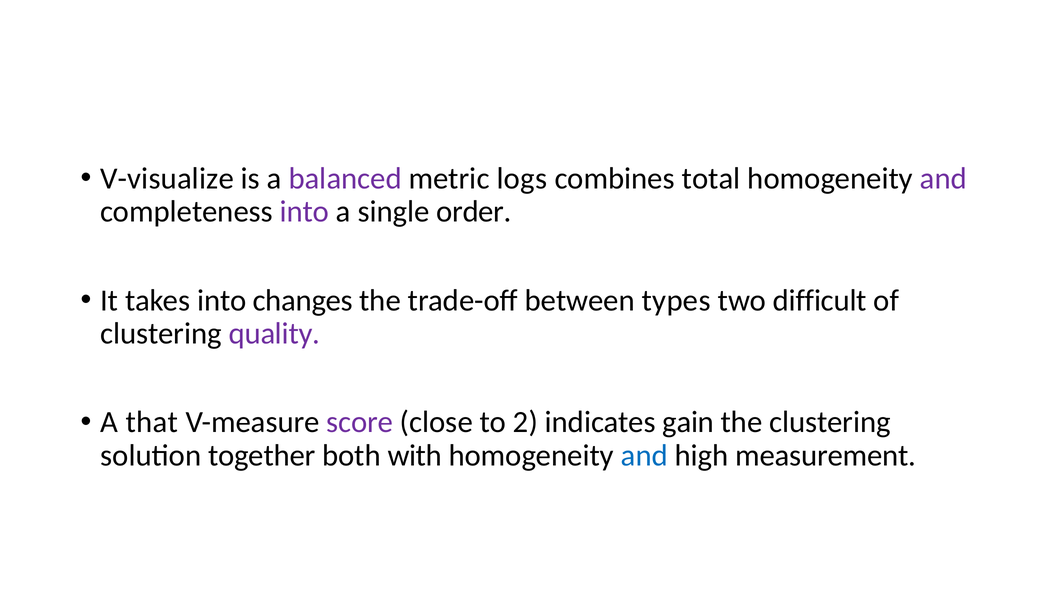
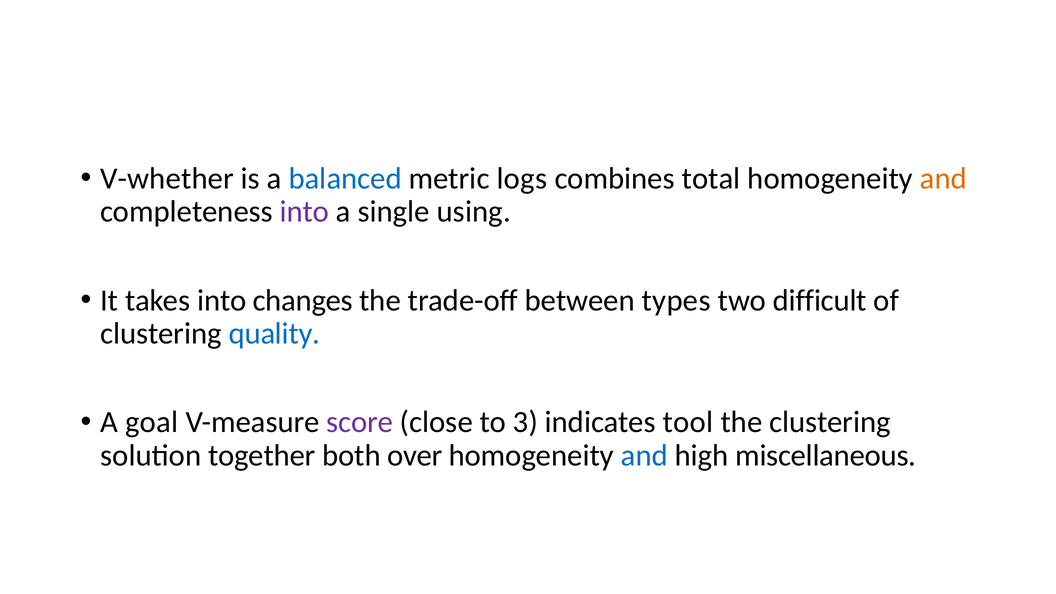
V-visualize: V-visualize -> V-whether (167, 179)
balanced colour: purple -> blue (345, 179)
and colour: purple -> orange (943, 179)
order: order -> using (474, 212)
quality colour: purple -> blue (274, 334)
that: that -> goal (152, 422)
2: 2 -> 3 (525, 422)
gain: gain -> tool (688, 422)
with: with -> over (415, 455)
measurement: measurement -> miscellaneous (826, 455)
